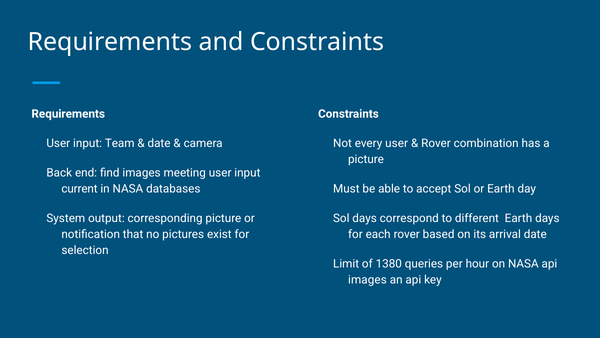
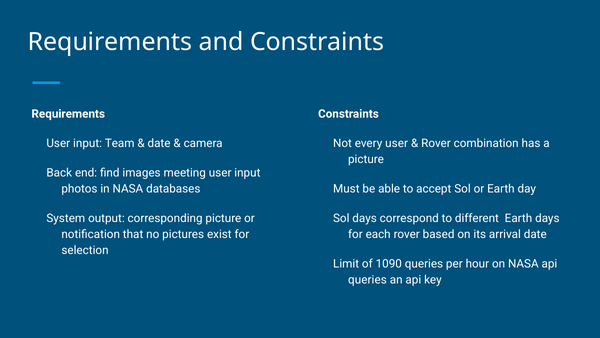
current: current -> photos (79, 189)
1380: 1380 -> 1090 (389, 263)
images: images -> queries (367, 280)
